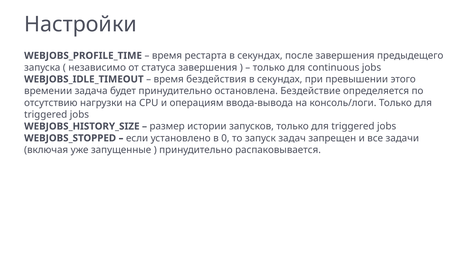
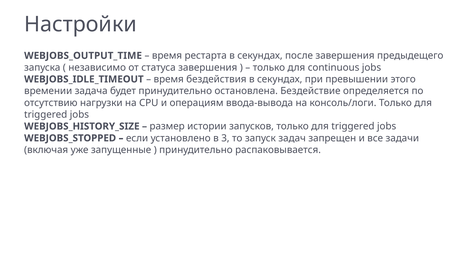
WEBJOBS_PROFILE_TIME: WEBJOBS_PROFILE_TIME -> WEBJOBS_OUTPUT_TIME (83, 56)
0: 0 -> 3 (225, 138)
